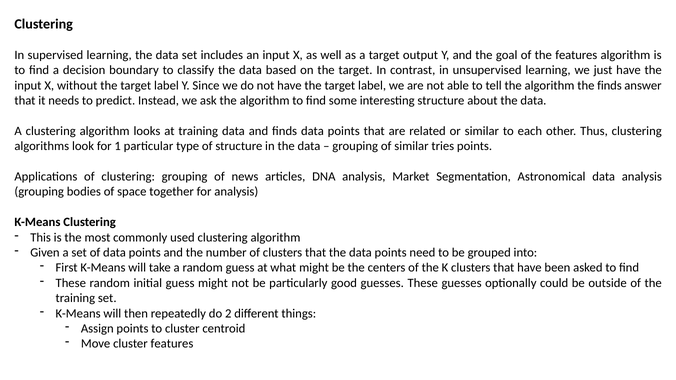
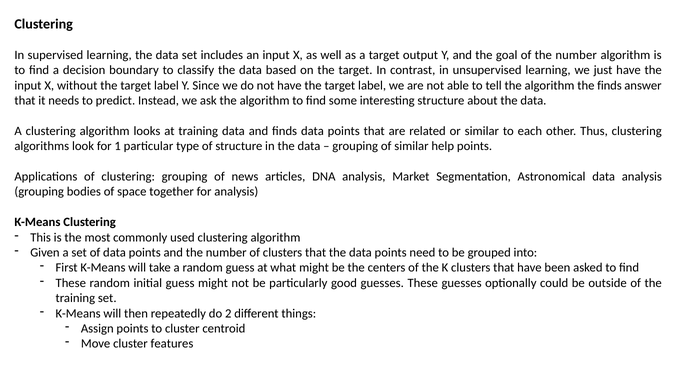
of the features: features -> number (576, 55)
tries: tries -> help (443, 146)
